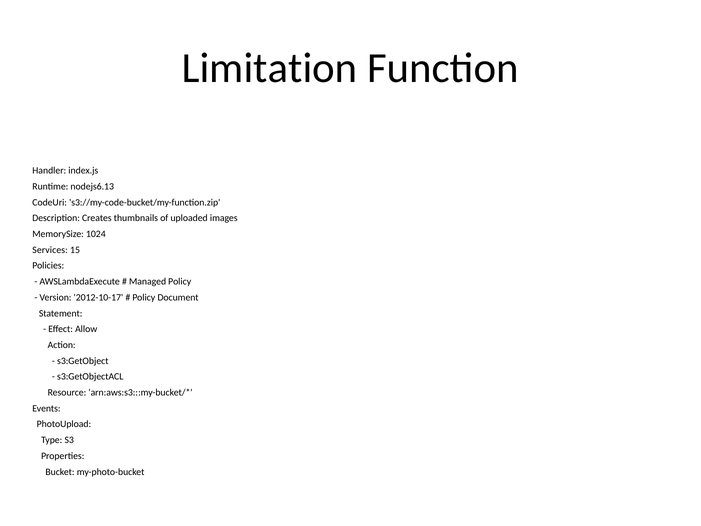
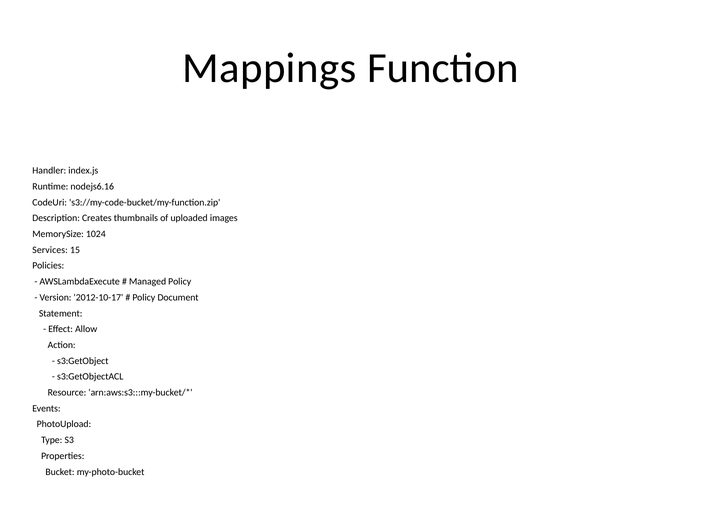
Limitation: Limitation -> Mappings (269, 68)
nodejs6.13: nodejs6.13 -> nodejs6.16 (92, 186)
